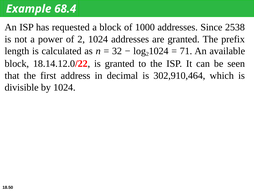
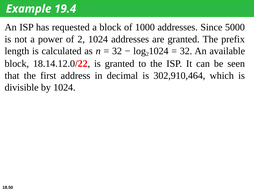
68.4: 68.4 -> 19.4 (65, 9)
2538: 2538 -> 5000 (235, 27)
71: 71 -> 32 (186, 51)
